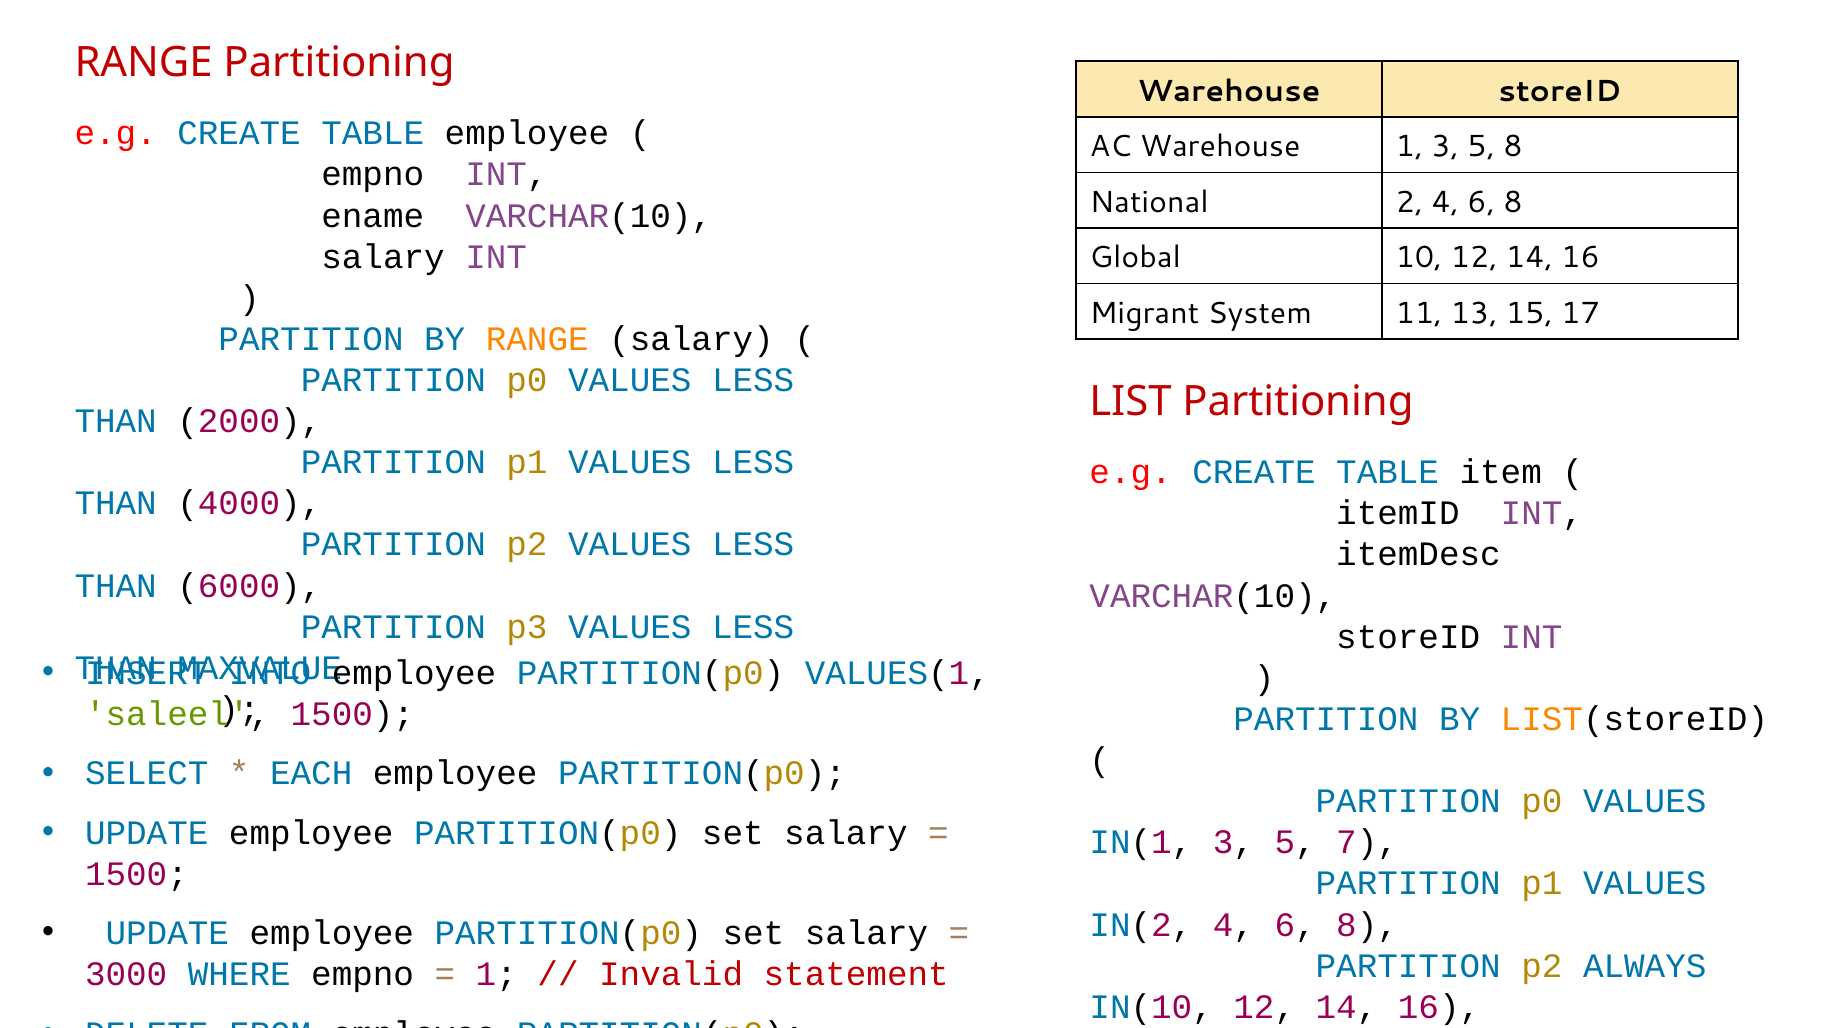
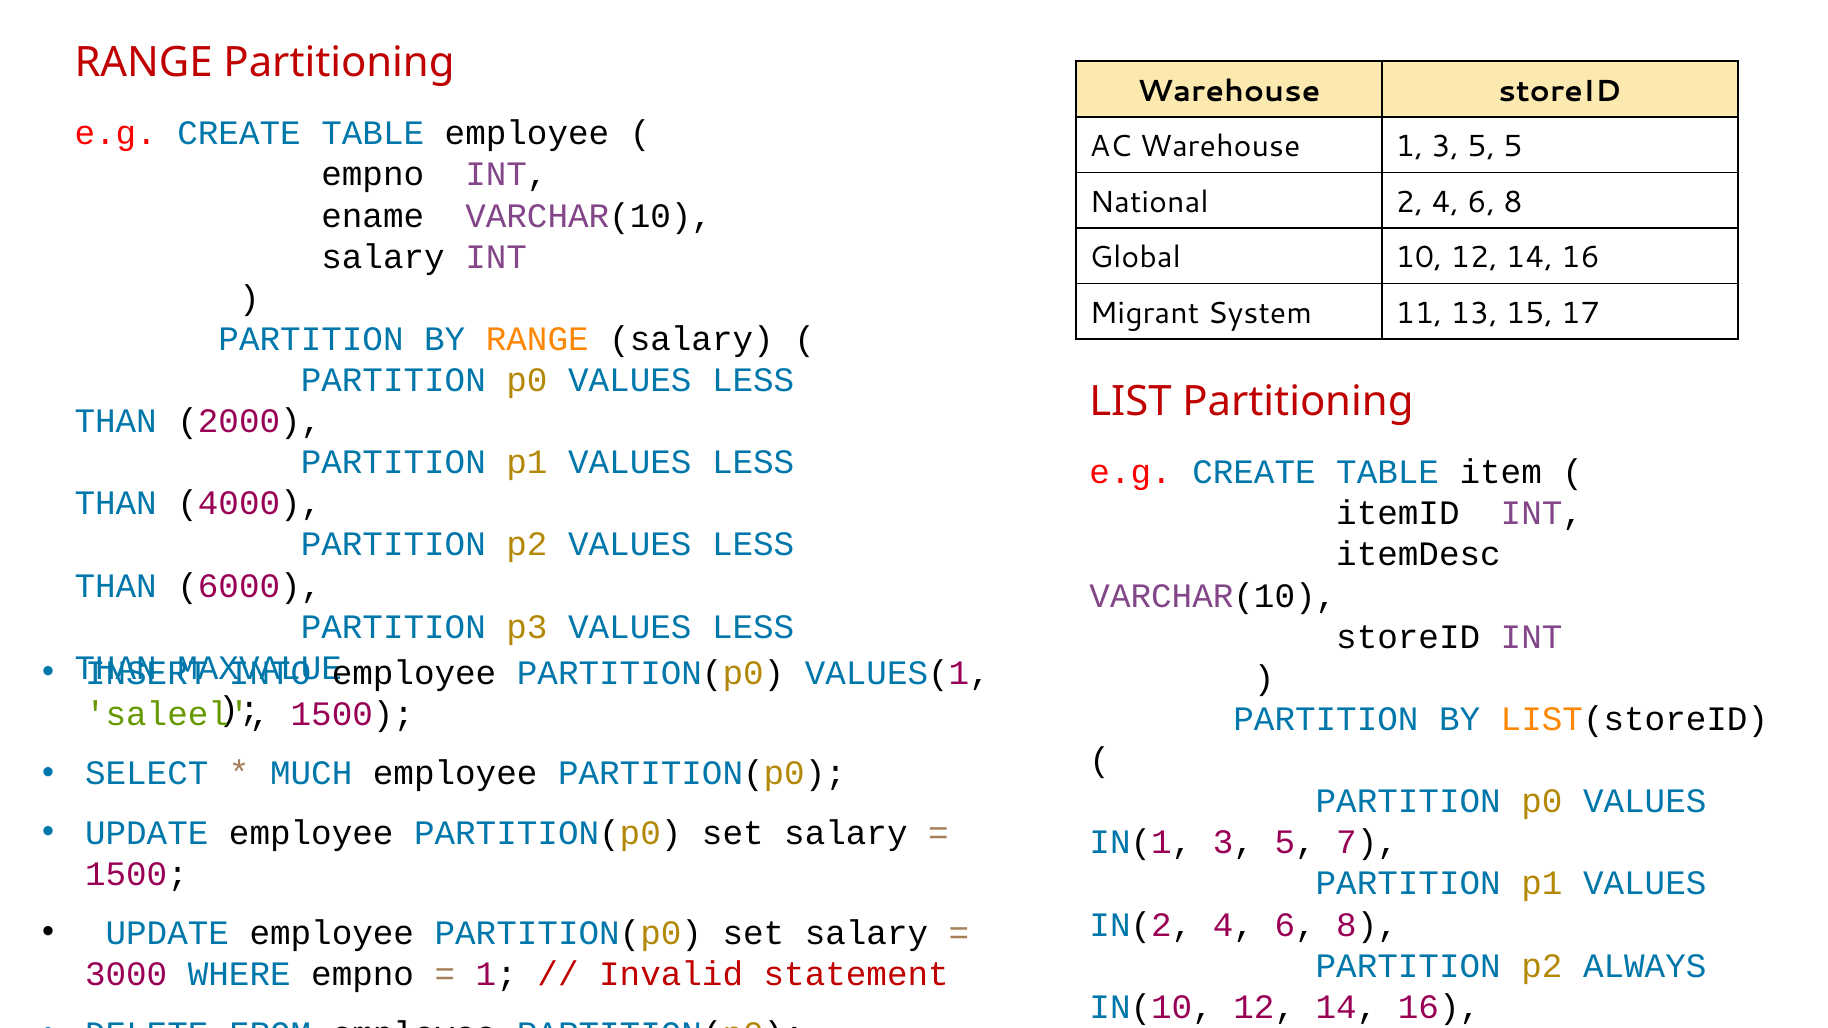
5 8: 8 -> 5 (1513, 147)
EACH: EACH -> MUCH (311, 774)
